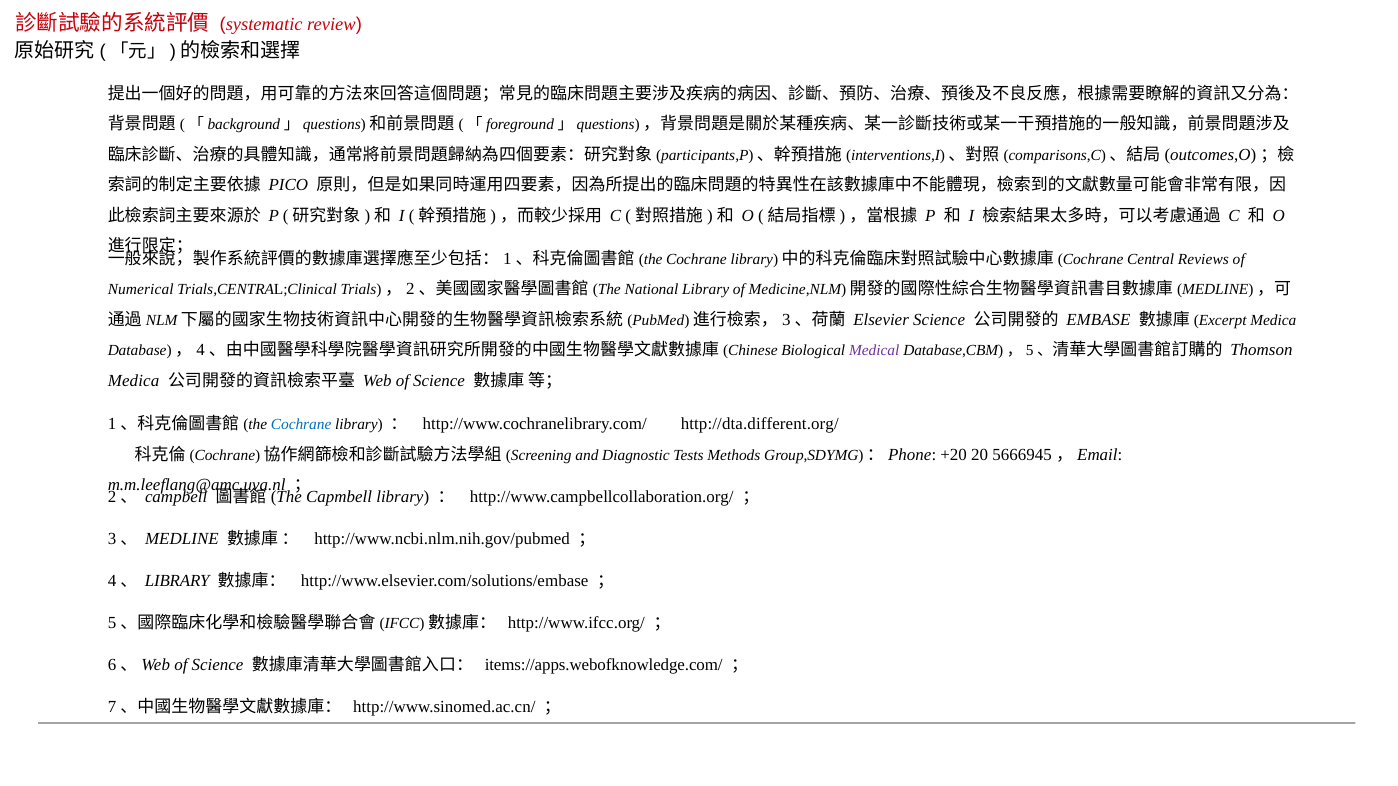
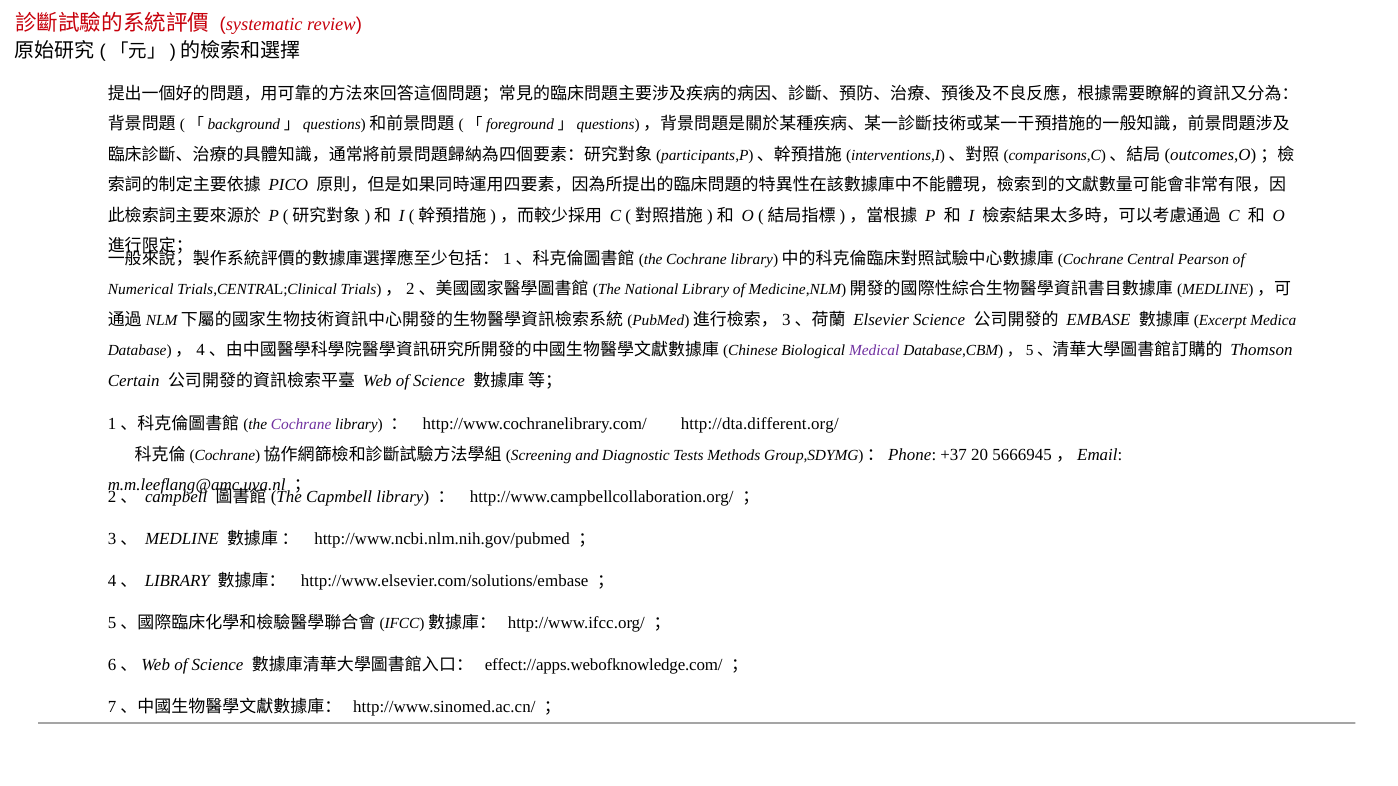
Reviews: Reviews -> Pearson (1203, 259)
Medica: Medica -> Certain (134, 381)
Cochrane colour: blue -> purple (301, 425)
+20: +20 -> +37 (954, 455)
items://apps.webofknowledge.com/: items://apps.webofknowledge.com/ -> effect://apps.webofknowledge.com/ (604, 665)
